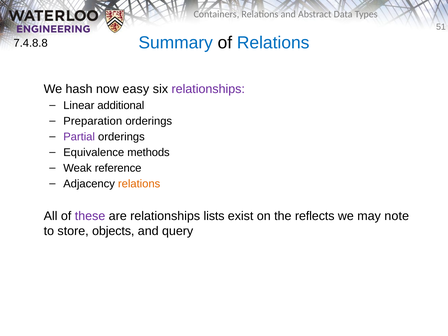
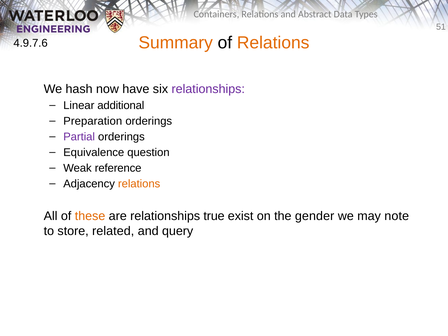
Summary colour: blue -> orange (176, 43)
Relations colour: blue -> orange (273, 43)
7.4.8.8: 7.4.8.8 -> 4.9.7.6 (31, 43)
easy: easy -> have (136, 89)
methods: methods -> question (148, 152)
these colour: purple -> orange (90, 216)
lists: lists -> true (214, 216)
reflects: reflects -> gender (315, 216)
objects: objects -> related (113, 231)
